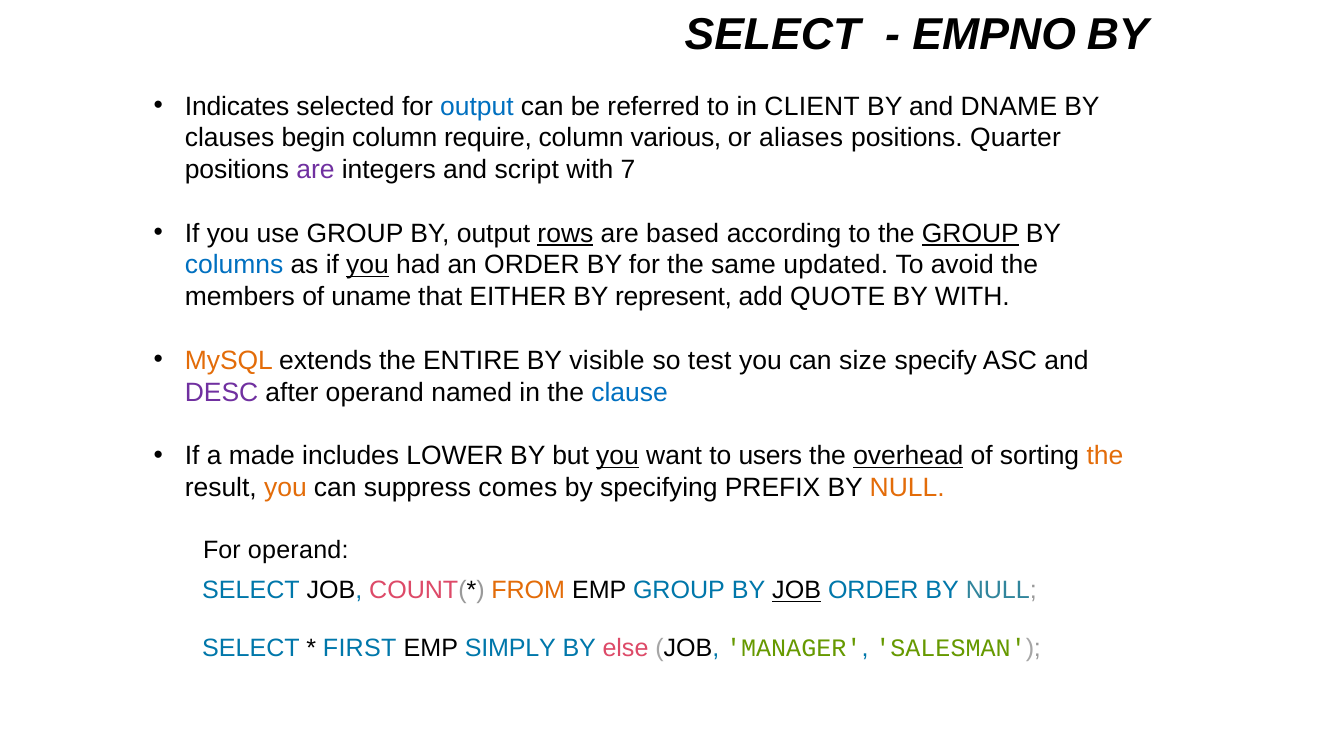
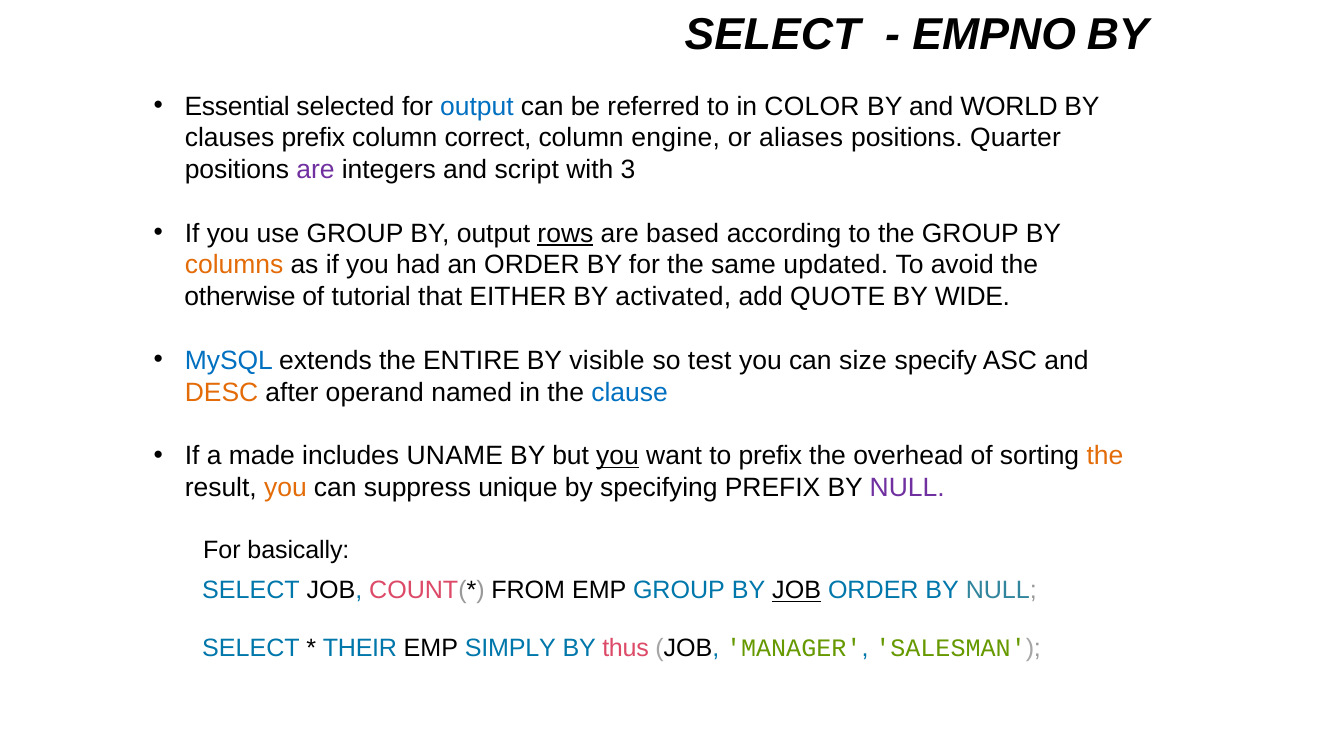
Indicates: Indicates -> Essential (237, 106)
CLIENT: CLIENT -> COLOR (812, 106)
DNAME: DNAME -> WORLD (1009, 106)
clauses begin: begin -> prefix (313, 138)
require: require -> correct (488, 138)
various: various -> engine (676, 138)
7: 7 -> 3 (628, 170)
GROUP underline: present -> none (970, 233)
columns colour: blue -> orange (234, 265)
you underline: present -> none (368, 265)
members: members -> otherwise (240, 297)
uname: uname -> tutorial (371, 297)
represent: represent -> activated (673, 297)
BY WITH: WITH -> WIDE (972, 297)
MySQL colour: orange -> blue (229, 360)
DESC colour: purple -> orange (222, 392)
LOWER: LOWER -> UNAME (455, 456)
to users: users -> prefix (770, 456)
overhead underline: present -> none (908, 456)
comes: comes -> unique (518, 488)
NULL colour: orange -> purple (907, 488)
For operand: operand -> basically (298, 550)
FROM colour: orange -> black (528, 590)
FIRST: FIRST -> THEIR (360, 648)
else: else -> thus (626, 648)
